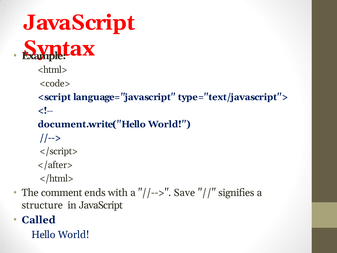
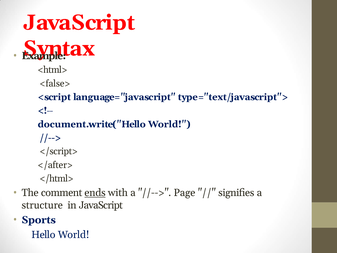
<code>: <code> -> <false> (55, 83)
ends underline: none -> present (95, 193)
Save: Save -> Page (184, 193)
Called: Called -> Sports (39, 220)
